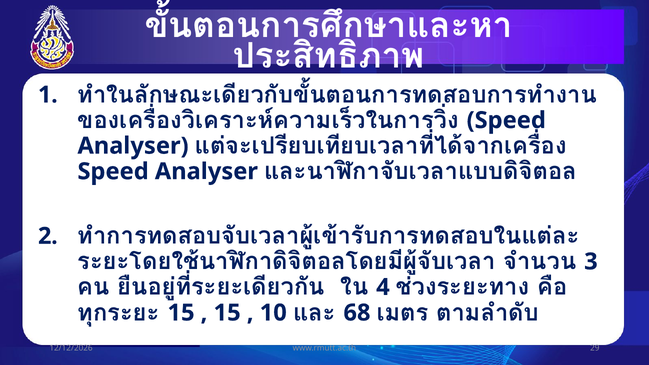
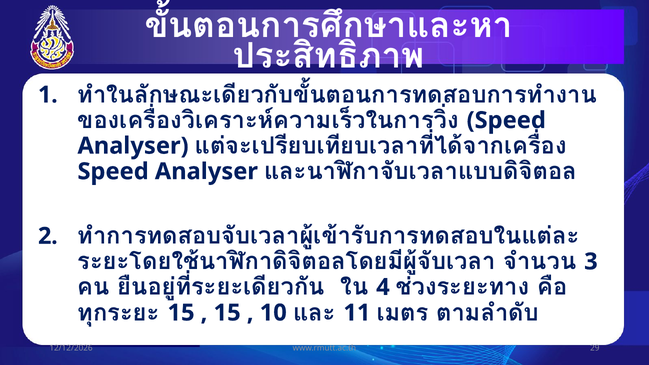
68: 68 -> 11 (357, 313)
